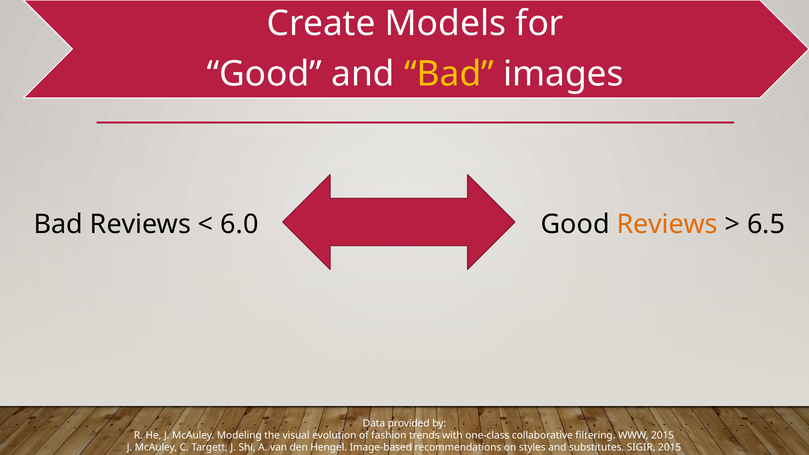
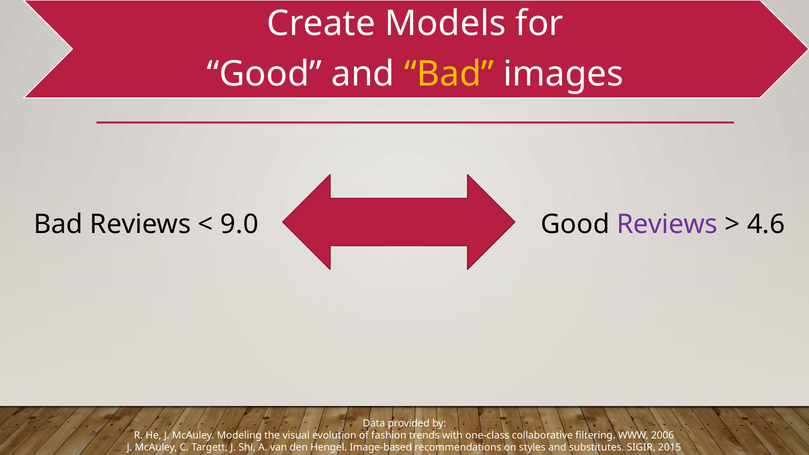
6.0: 6.0 -> 9.0 (239, 224)
Reviews colour: orange -> purple (667, 224)
6.5: 6.5 -> 4.6 (766, 224)
WWW 2015: 2015 -> 2006 (663, 435)
